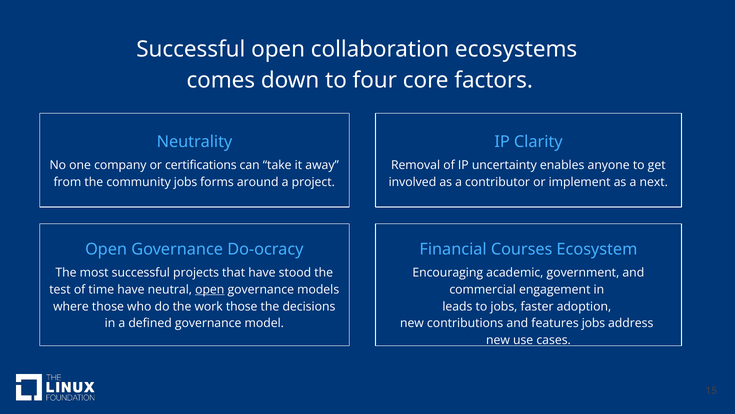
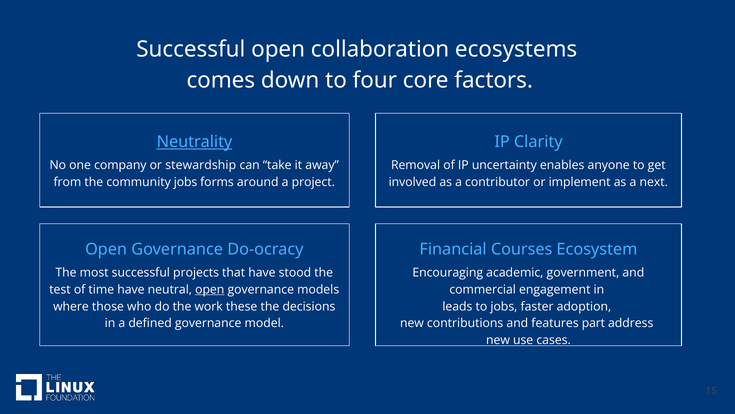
Neutrality underline: none -> present (194, 142)
certifications: certifications -> stewardship (201, 165)
work those: those -> these (242, 306)
features jobs: jobs -> part (593, 323)
